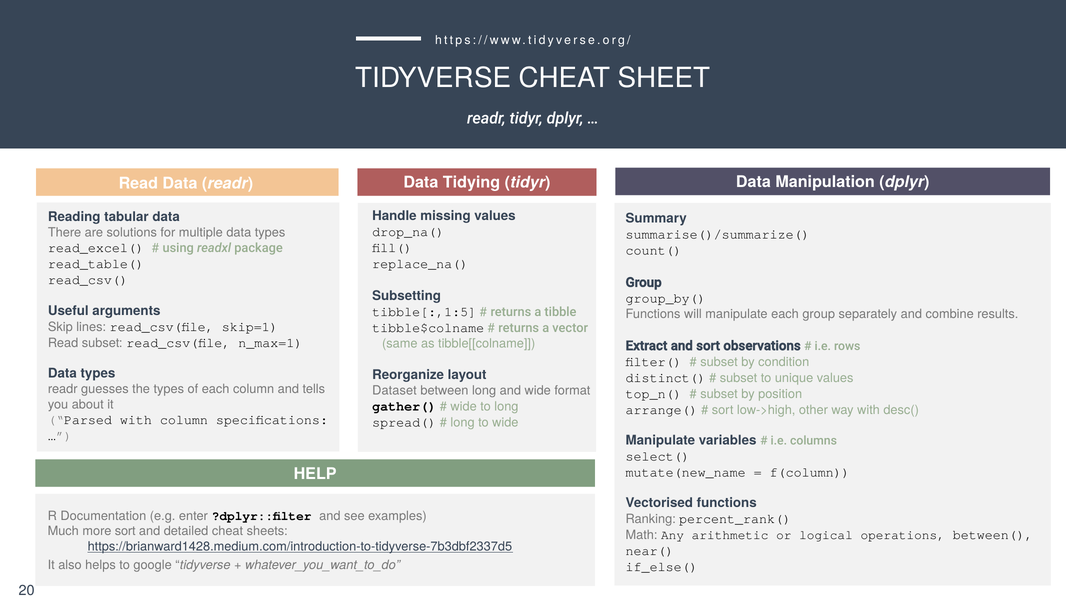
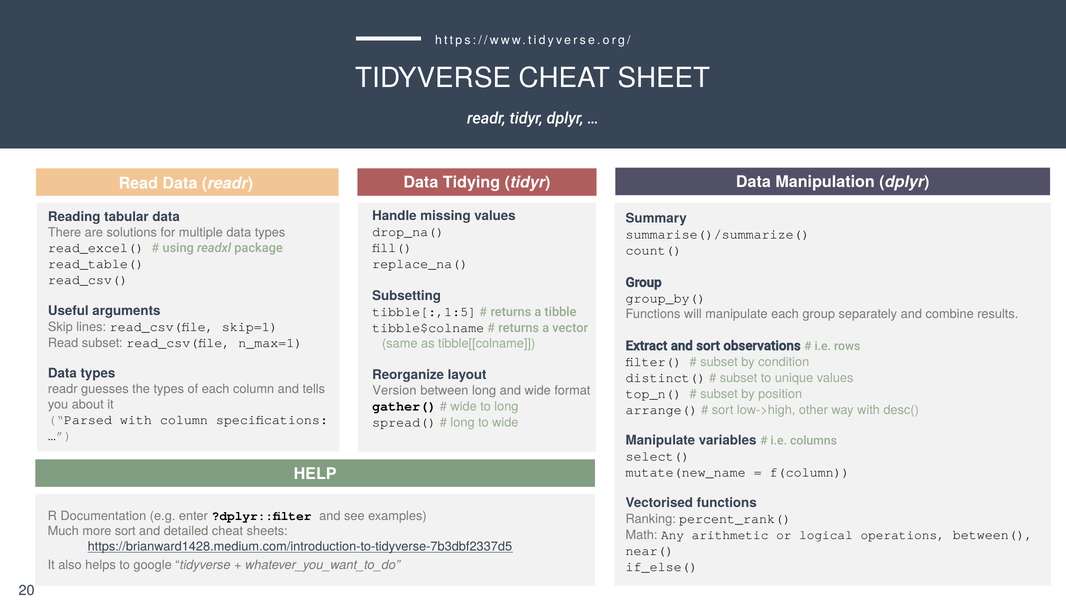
Dataset: Dataset -> Version (394, 391)
